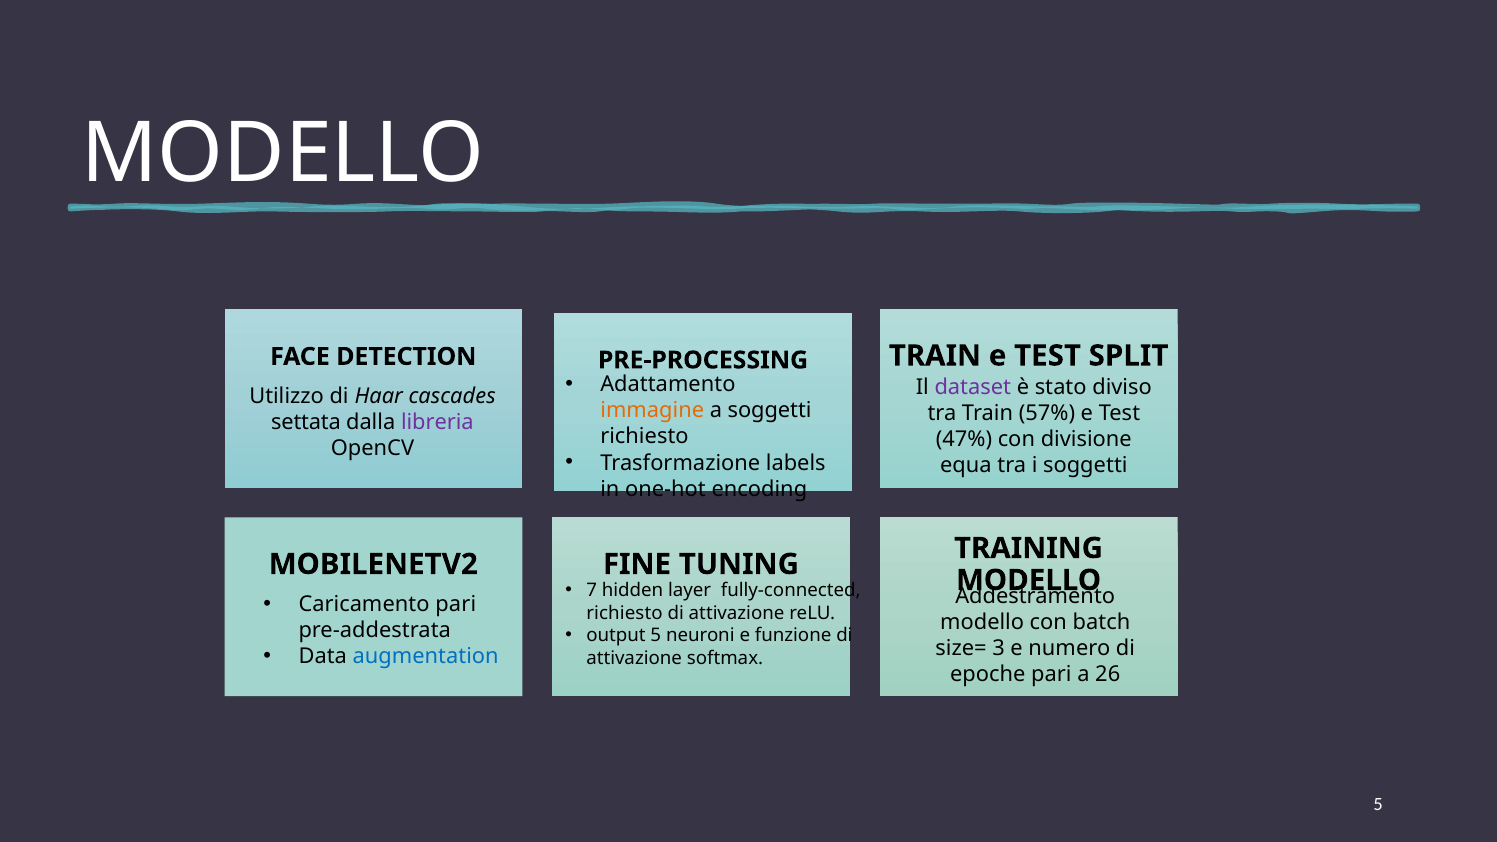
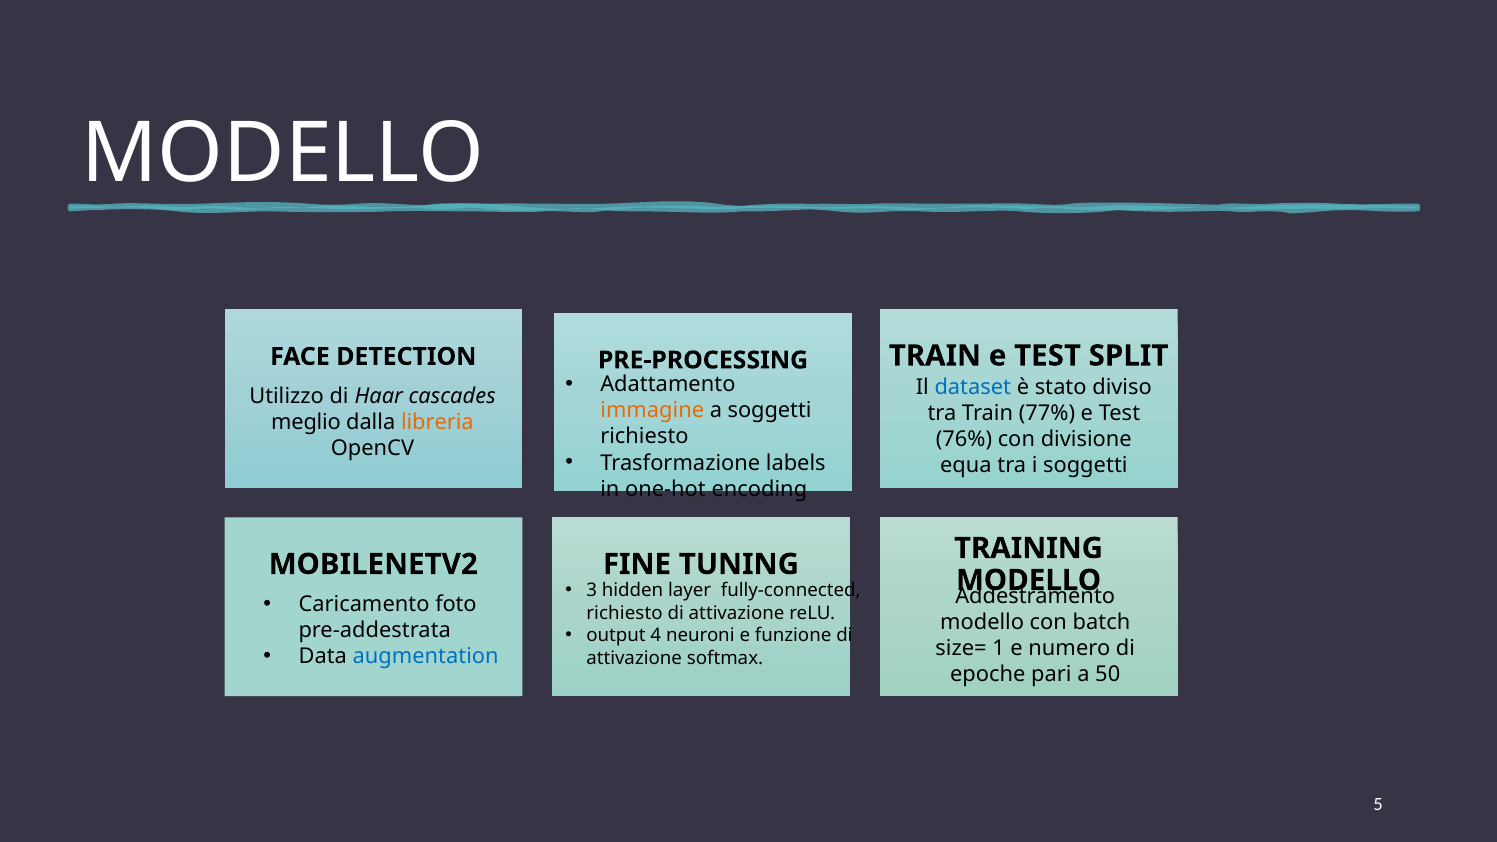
dataset colour: purple -> blue (973, 387)
57%: 57% -> 77% (1047, 413)
settata: settata -> meglio (306, 422)
libreria colour: purple -> orange (437, 422)
47%: 47% -> 76% (964, 440)
7: 7 -> 3 (592, 591)
Caricamento pari: pari -> foto (456, 604)
output 5: 5 -> 4 (656, 636)
3: 3 -> 1 (999, 649)
26: 26 -> 50 (1108, 675)
